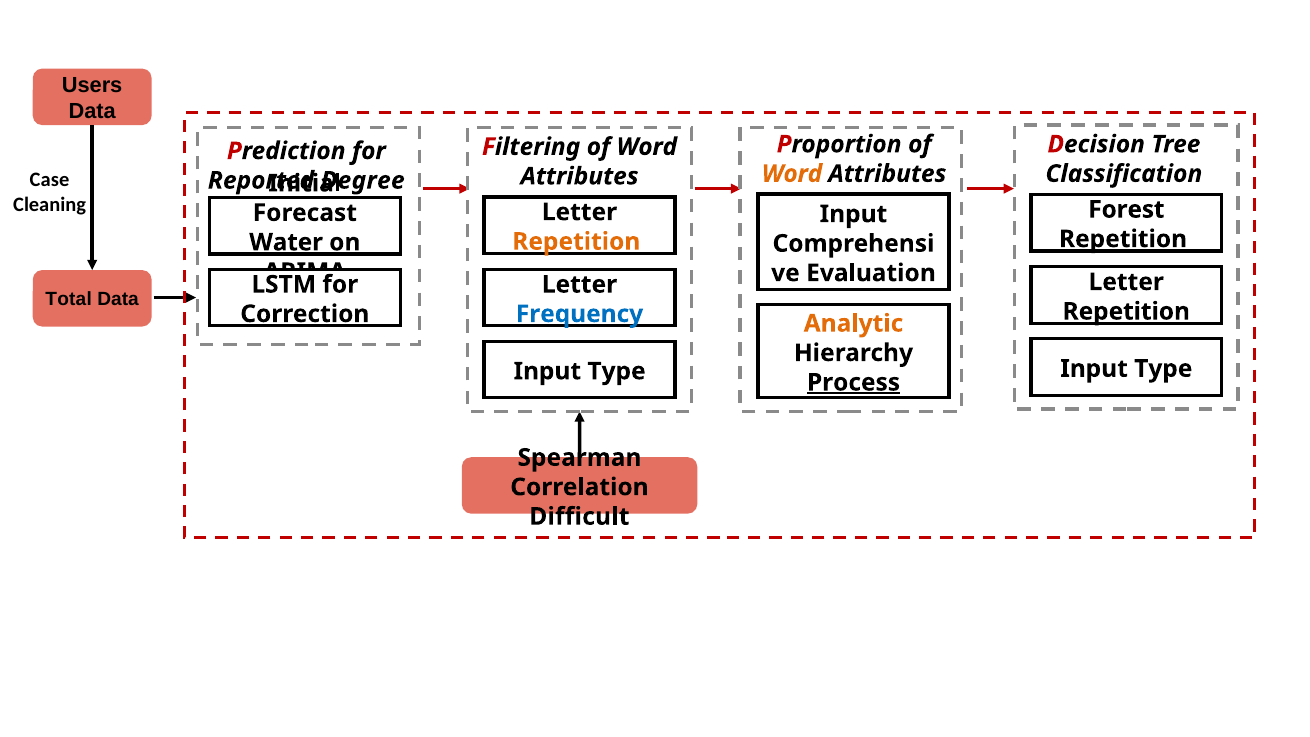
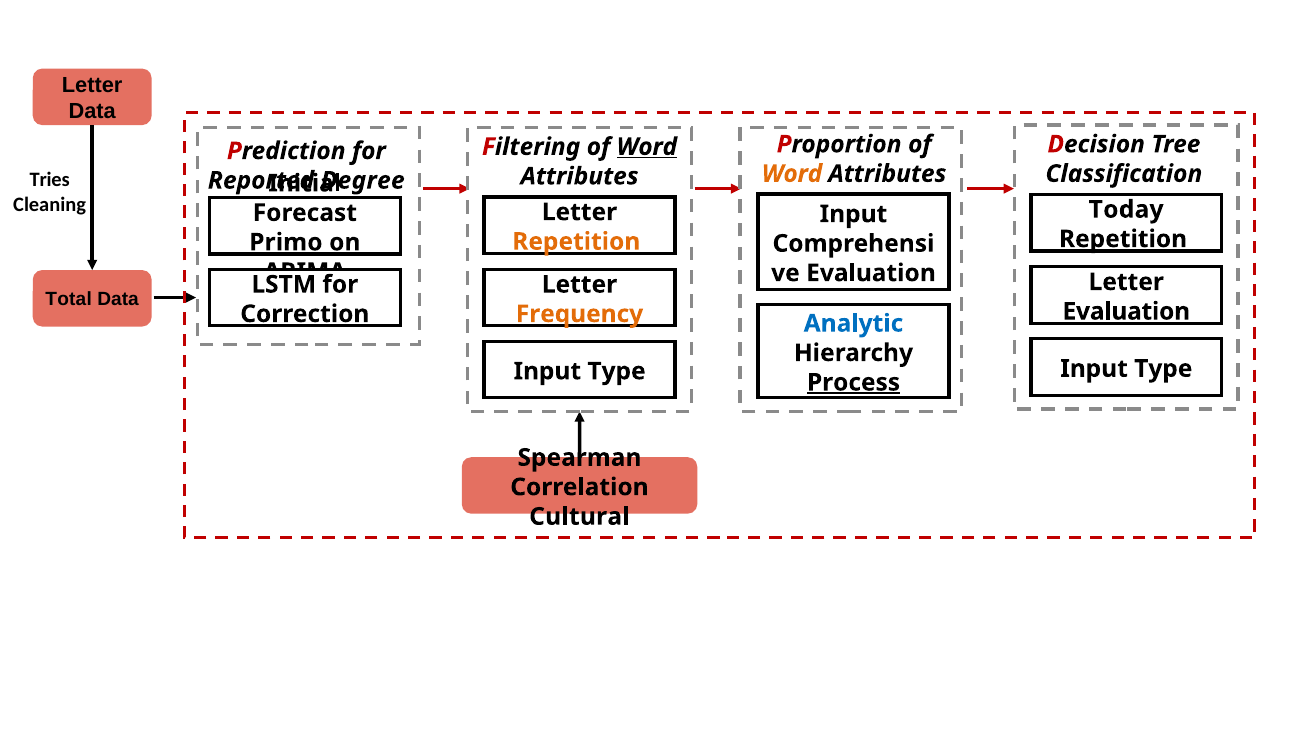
Users: Users -> Letter (92, 85)
Word underline: none -> present (647, 147)
Case: Case -> Tries (50, 180)
Forest: Forest -> Today (1126, 210)
Water: Water -> Primo (286, 242)
Repetition: Repetition -> Evaluation (1126, 311)
Frequency colour: blue -> orange (579, 314)
Analytic colour: orange -> blue (853, 323)
Difficult: Difficult -> Cultural (579, 517)
